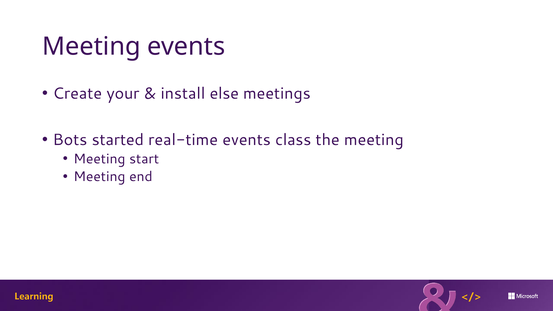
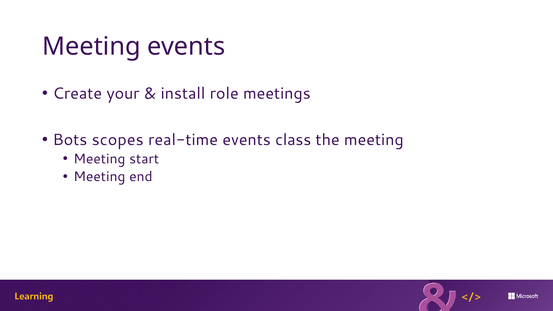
else: else -> role (224, 93)
started: started -> scopes (118, 140)
